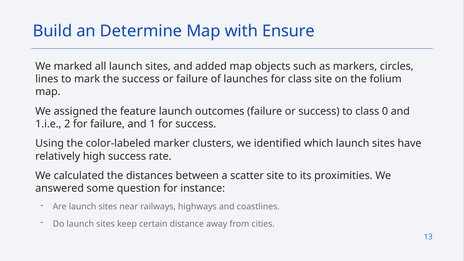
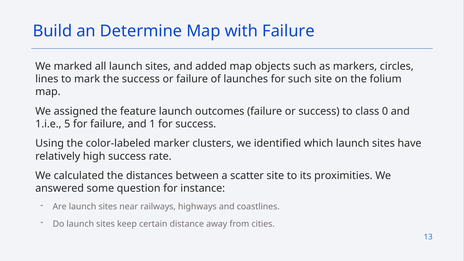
with Ensure: Ensure -> Failure (288, 31)
for class: class -> such (300, 79)
2: 2 -> 5 (67, 124)
